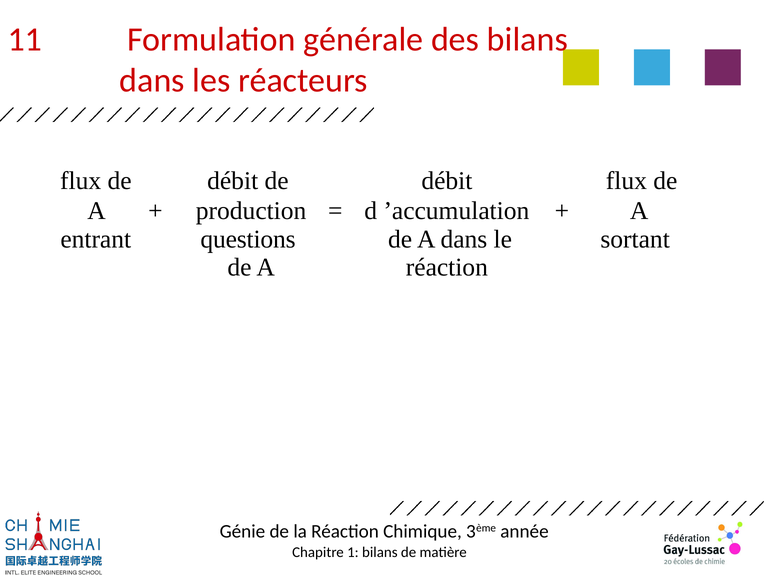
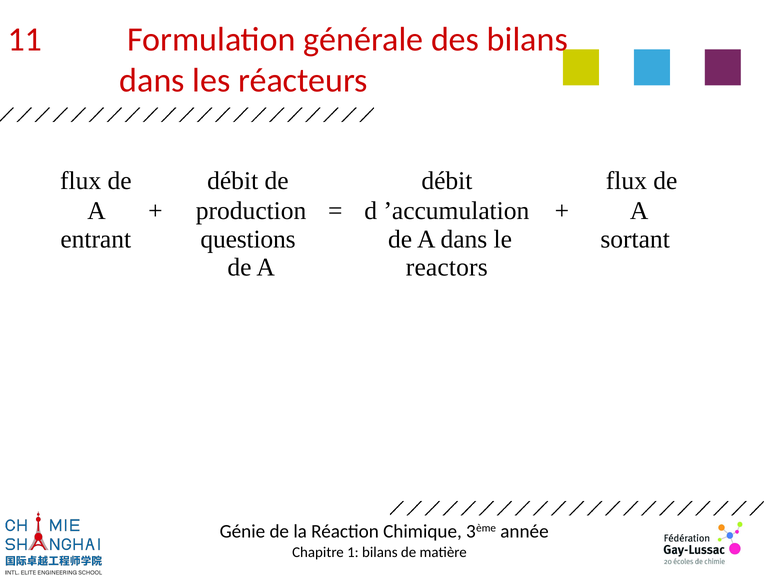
A réaction: réaction -> reactors (447, 267)
